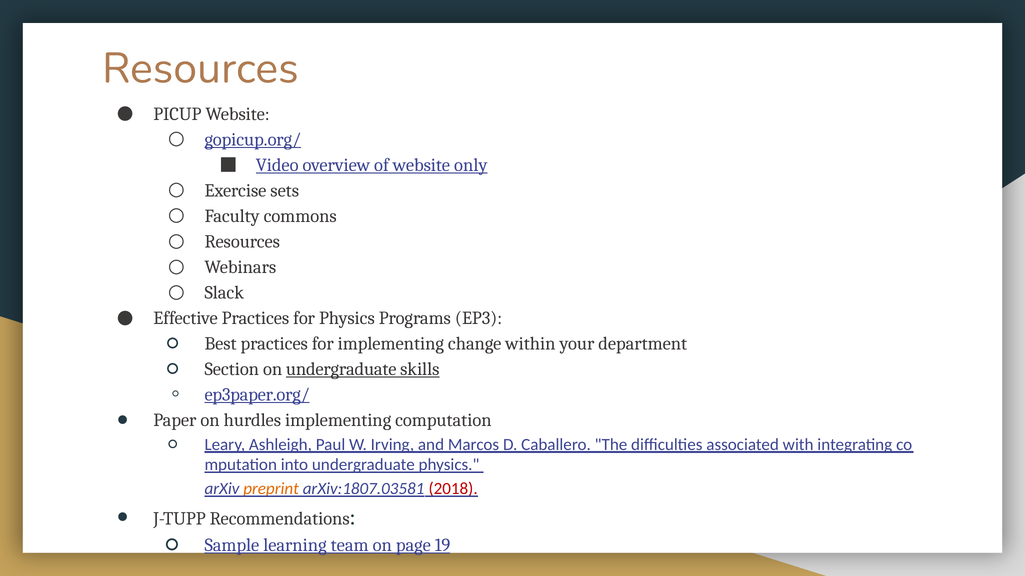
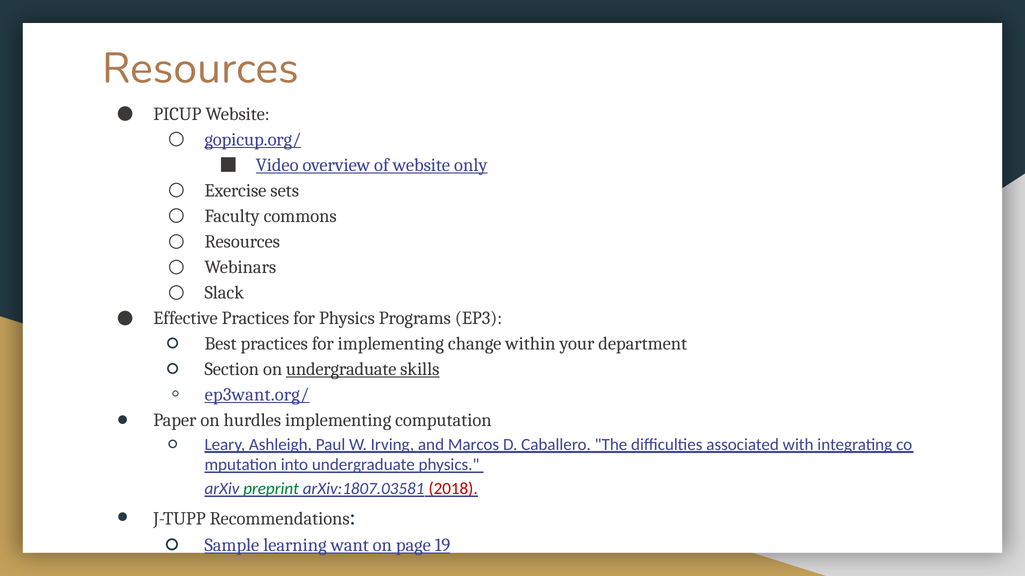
ep3paper.org/: ep3paper.org/ -> ep3want.org/ (257, 395)
preprint colour: orange -> green (271, 489)
team: team -> want (350, 546)
